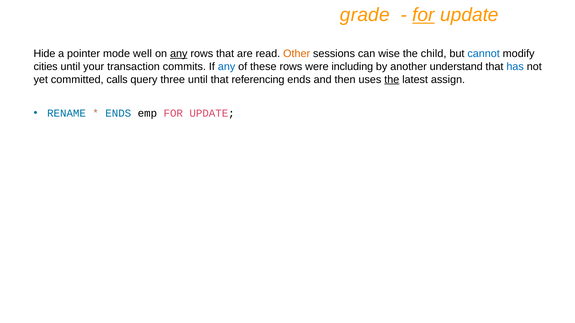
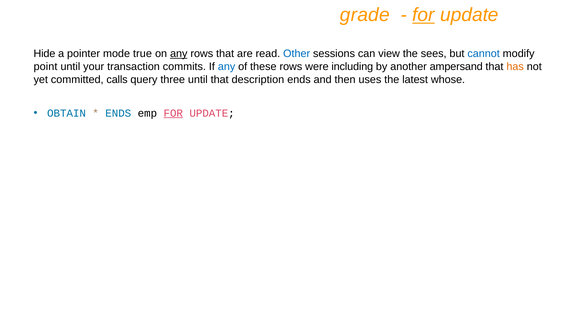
well: well -> true (142, 54)
Other colour: orange -> blue (297, 54)
wise: wise -> view (389, 54)
child: child -> sees (434, 54)
cities: cities -> point (46, 67)
understand: understand -> ampersand (456, 67)
has colour: blue -> orange (515, 67)
referencing: referencing -> description (258, 80)
the underline: present -> none (392, 80)
assign: assign -> whose (448, 80)
RENAME: RENAME -> OBTAIN (67, 113)
FOR underline: none -> present (173, 113)
